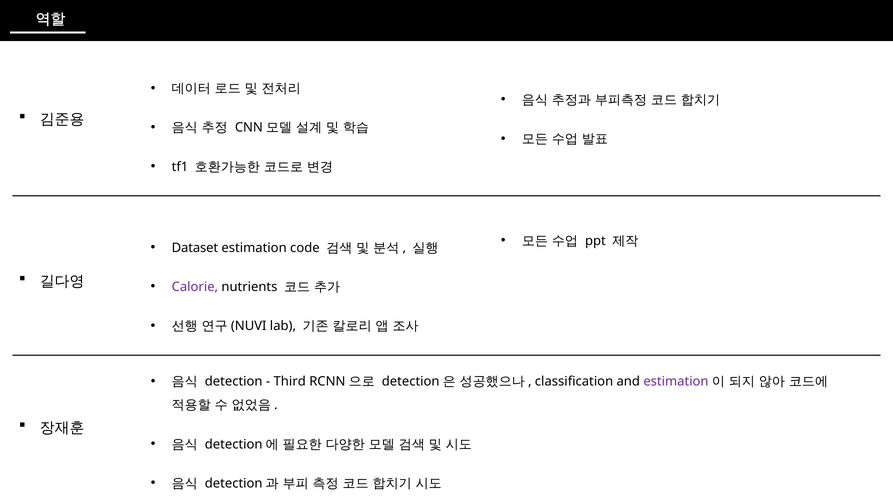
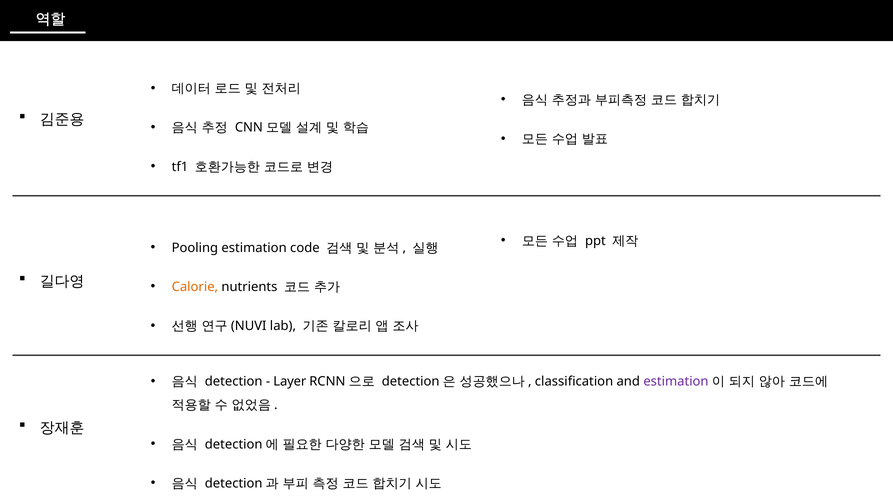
Dataset: Dataset -> Pooling (195, 247)
Calorie colour: purple -> orange (195, 286)
Third: Third -> Layer (290, 381)
